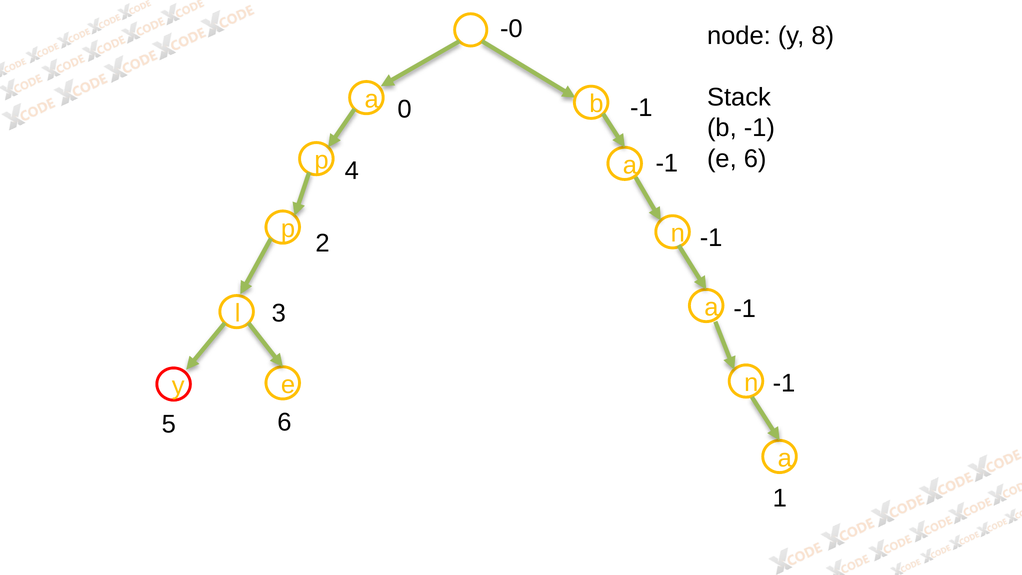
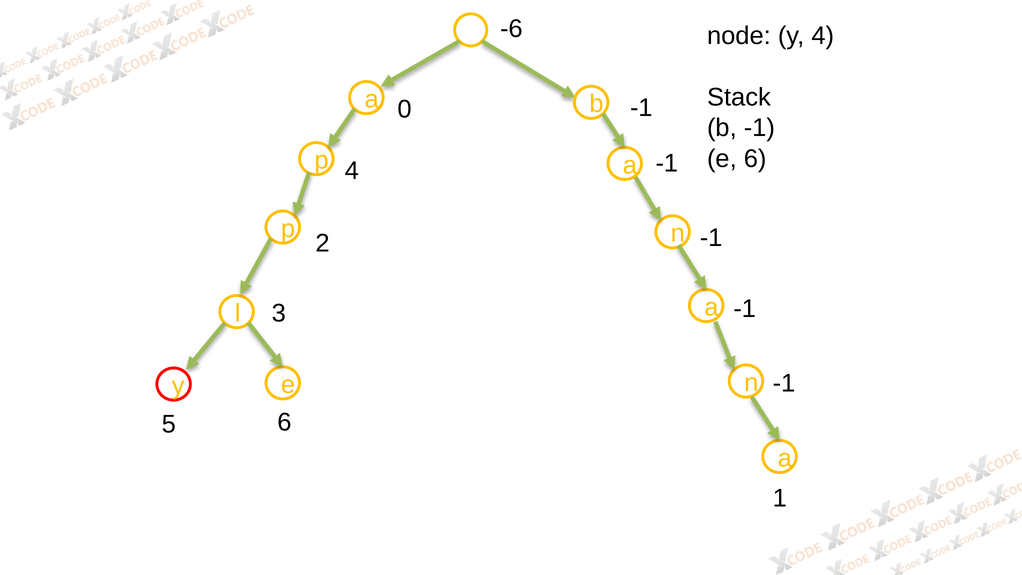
-0: -0 -> -6 (511, 29)
y 8: 8 -> 4 (823, 36)
